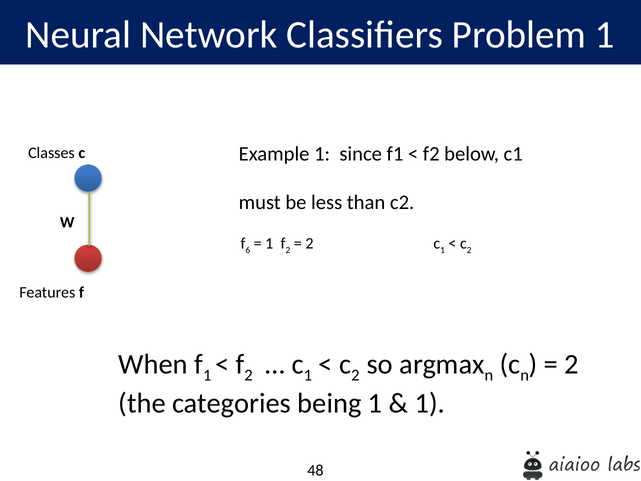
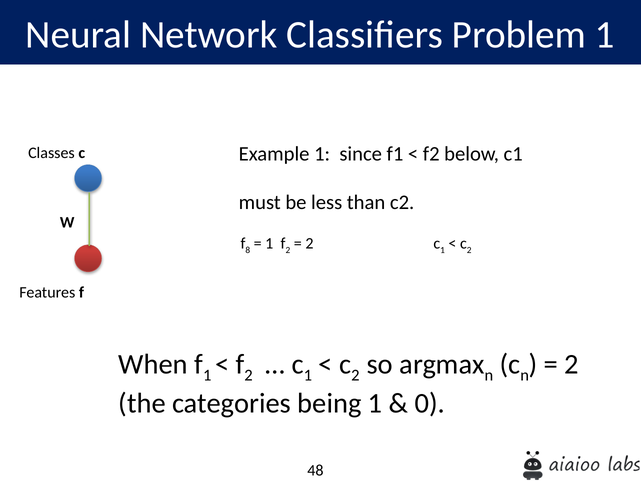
6: 6 -> 8 (248, 250)
1: 1 -> 0 (430, 403)
